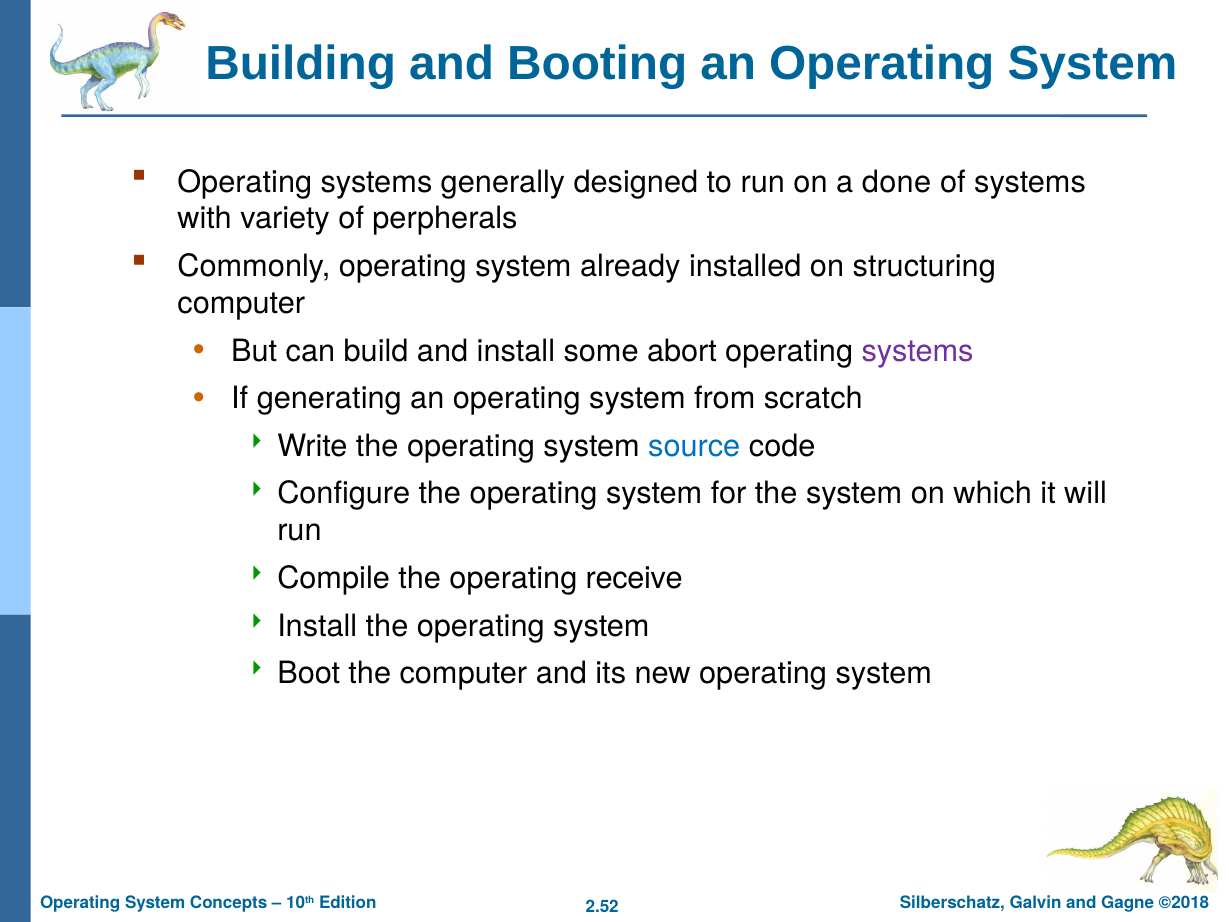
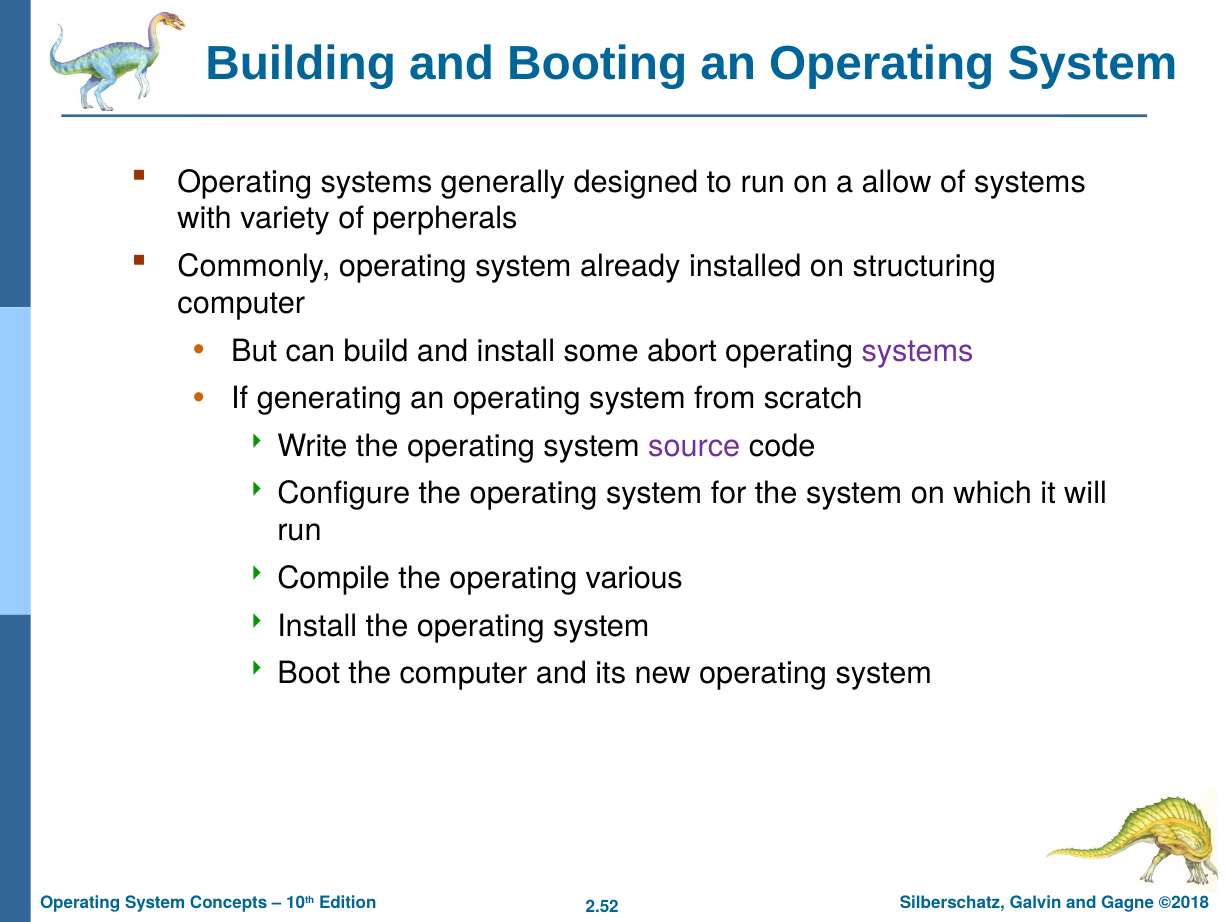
done: done -> allow (897, 182)
source colour: blue -> purple (694, 446)
receive: receive -> various (634, 578)
